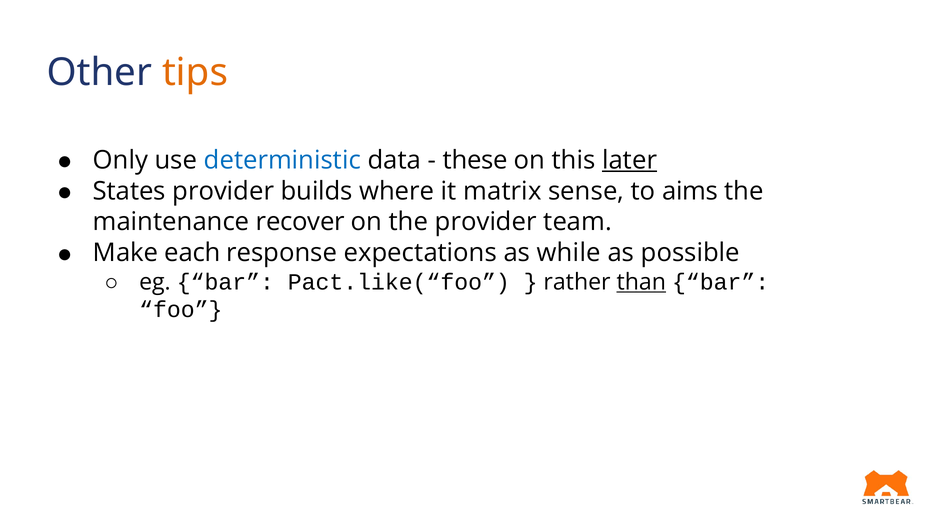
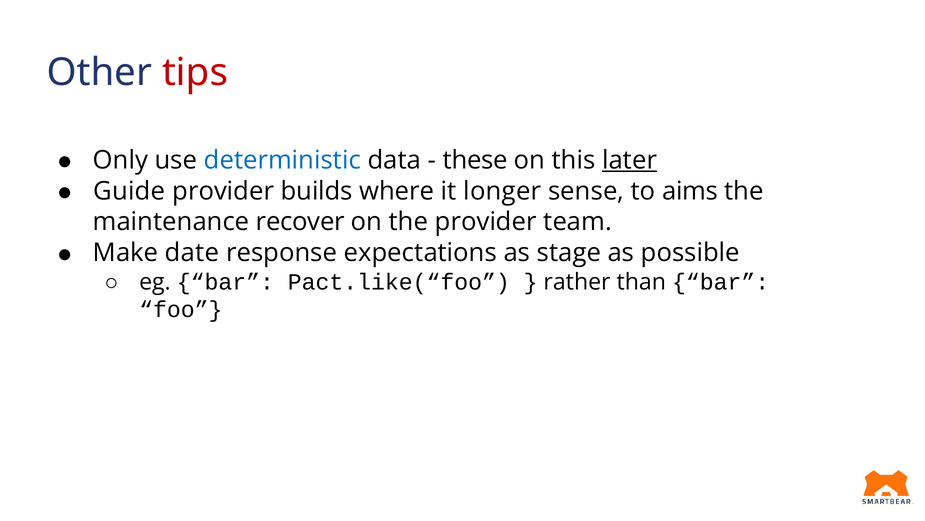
tips colour: orange -> red (195, 72)
States: States -> Guide (129, 191)
matrix: matrix -> longer (502, 191)
each: each -> date (192, 253)
while: while -> stage (569, 253)
than underline: present -> none (641, 282)
